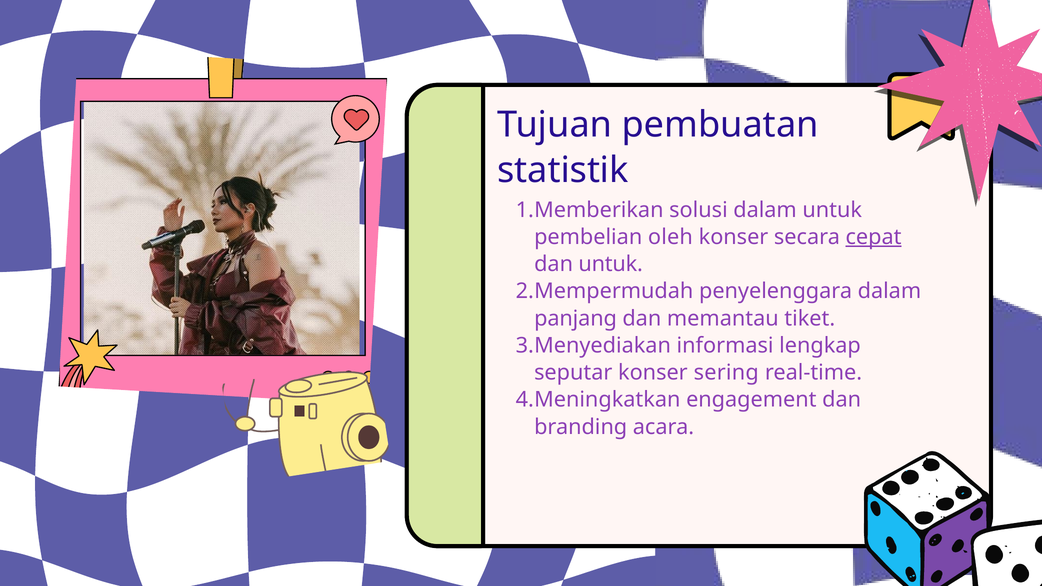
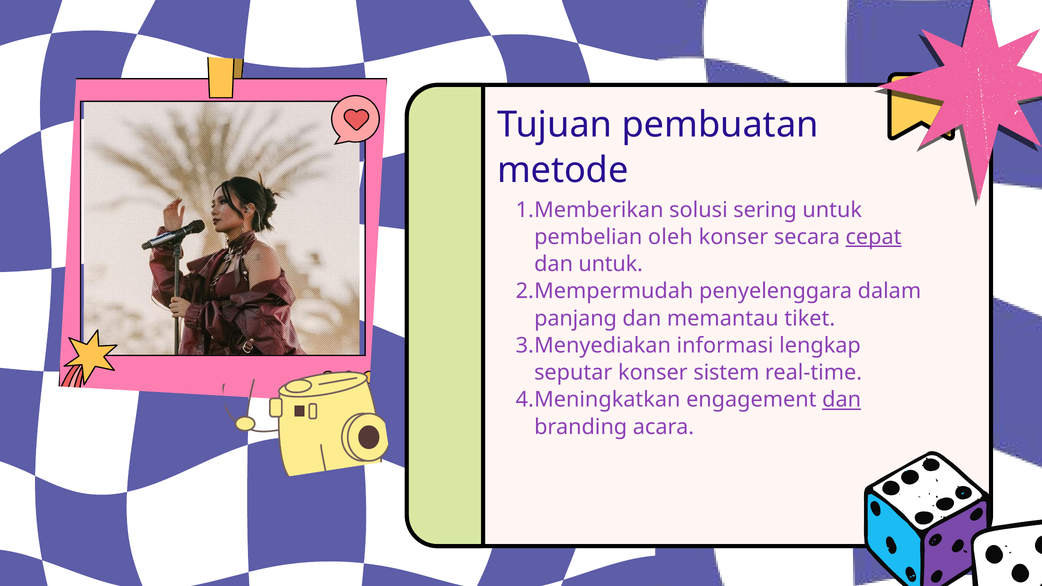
statistik: statistik -> metode (563, 170)
solusi dalam: dalam -> sering (765, 210)
sering: sering -> sistem (726, 373)
dan underline: none -> present (842, 400)
